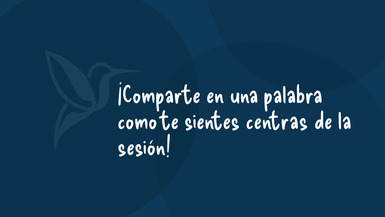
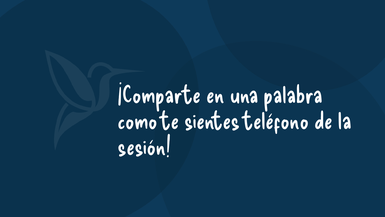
centras: centras -> teléfono (277, 121)
